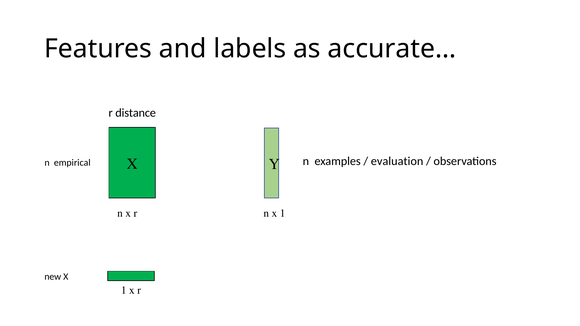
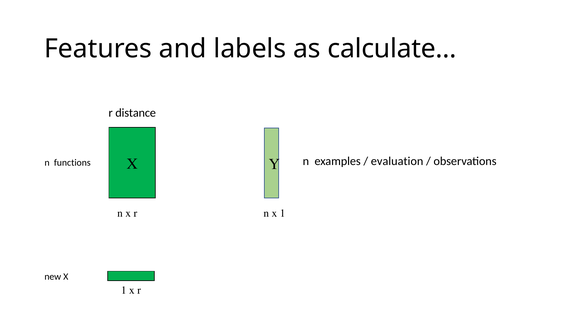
accurate…: accurate… -> calculate… (392, 49)
empirical: empirical -> functions (72, 163)
